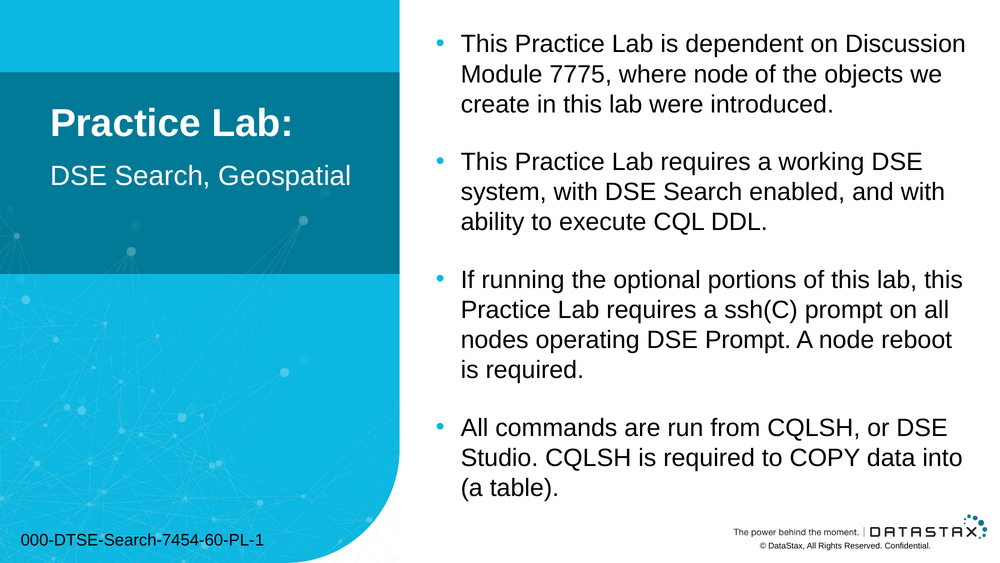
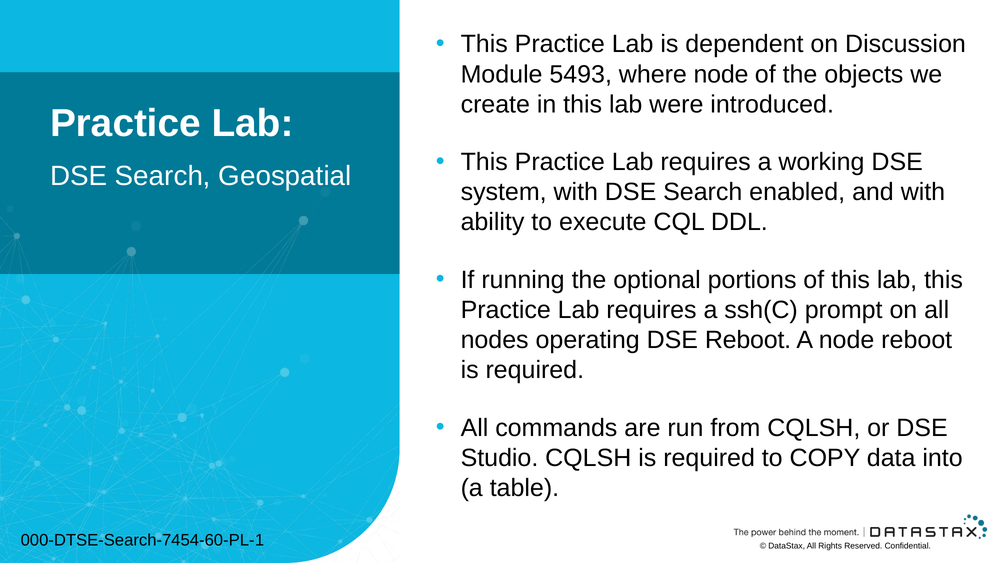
7775: 7775 -> 5493 (581, 74)
DSE Prompt: Prompt -> Reboot (748, 340)
